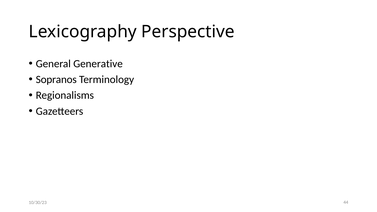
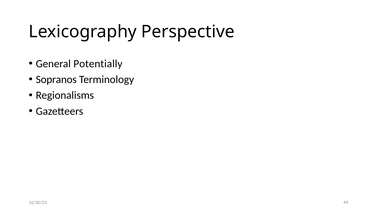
Generative: Generative -> Potentially (98, 64)
